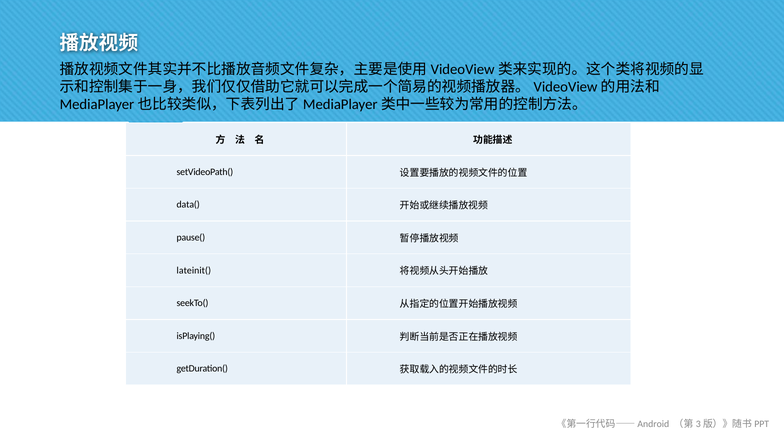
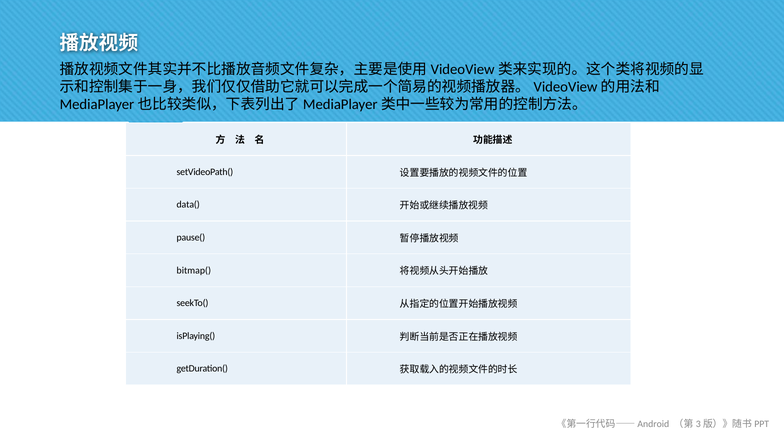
lateinit(: lateinit( -> bitmap( (194, 270)
